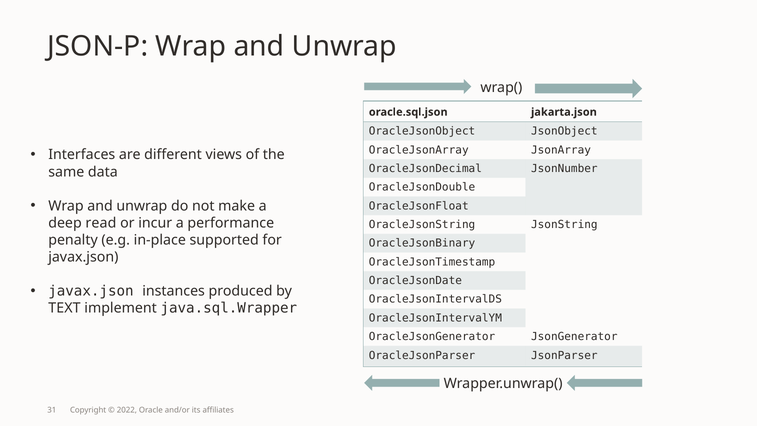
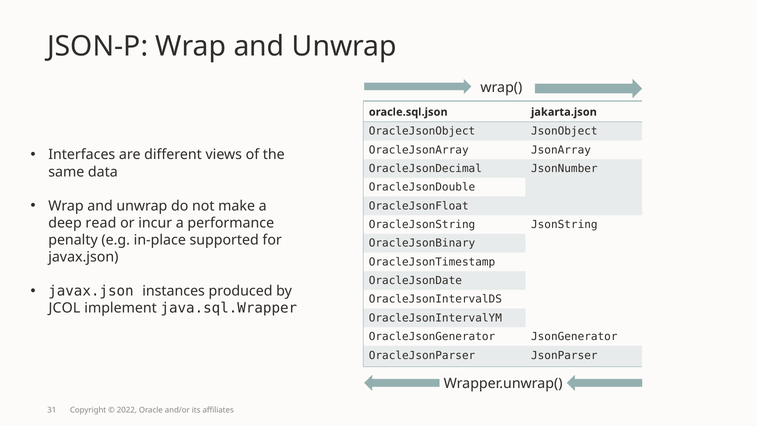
TEXT: TEXT -> JCOL (64, 308)
